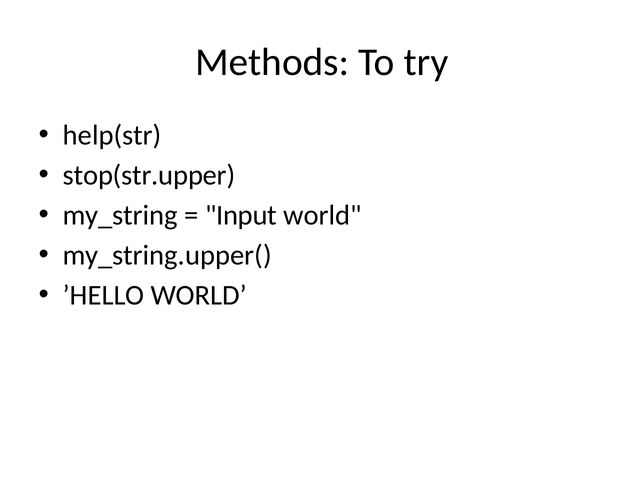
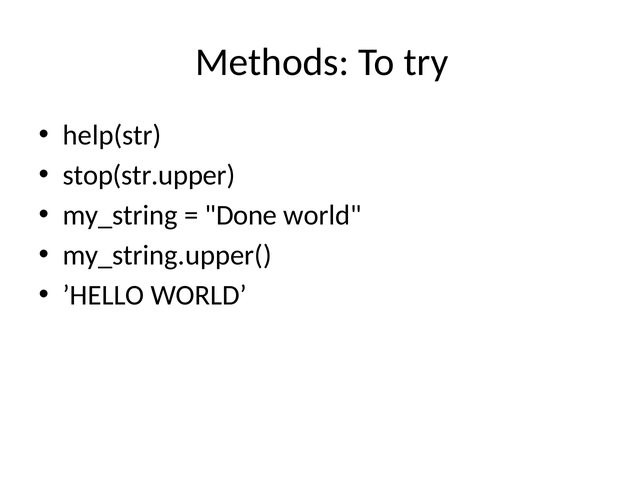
Input: Input -> Done (241, 215)
